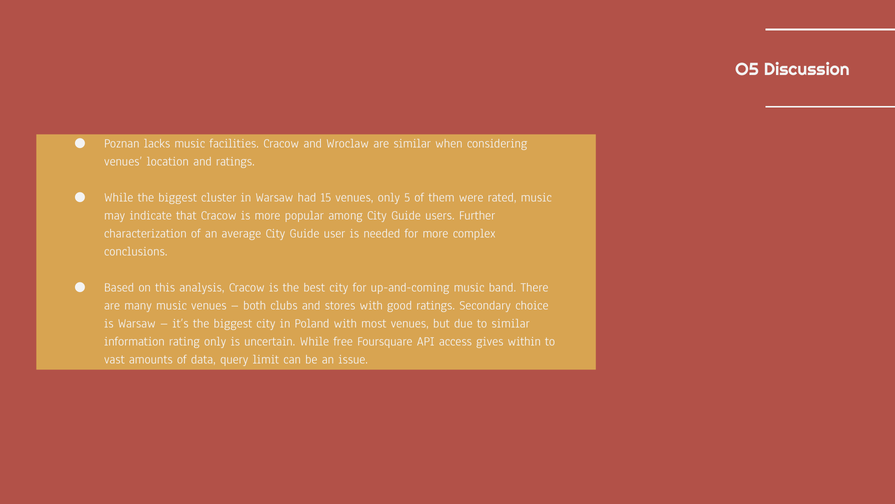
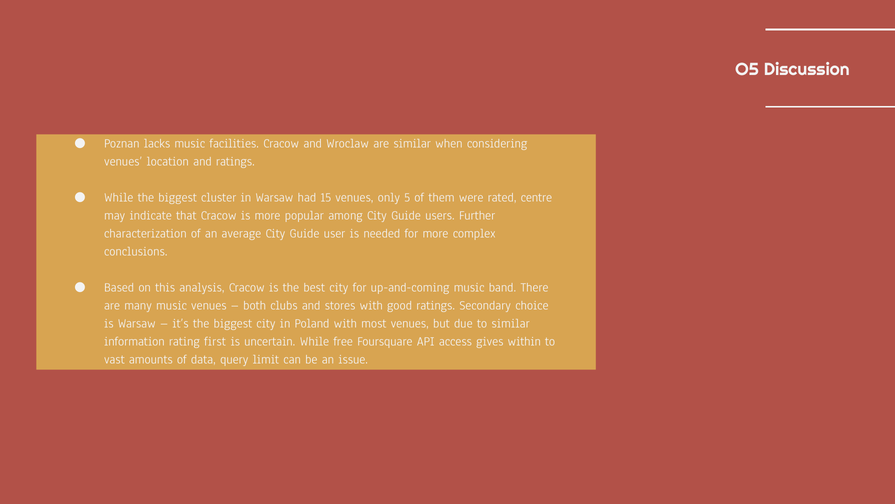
rated music: music -> centre (536, 197)
rating only: only -> first (215, 341)
